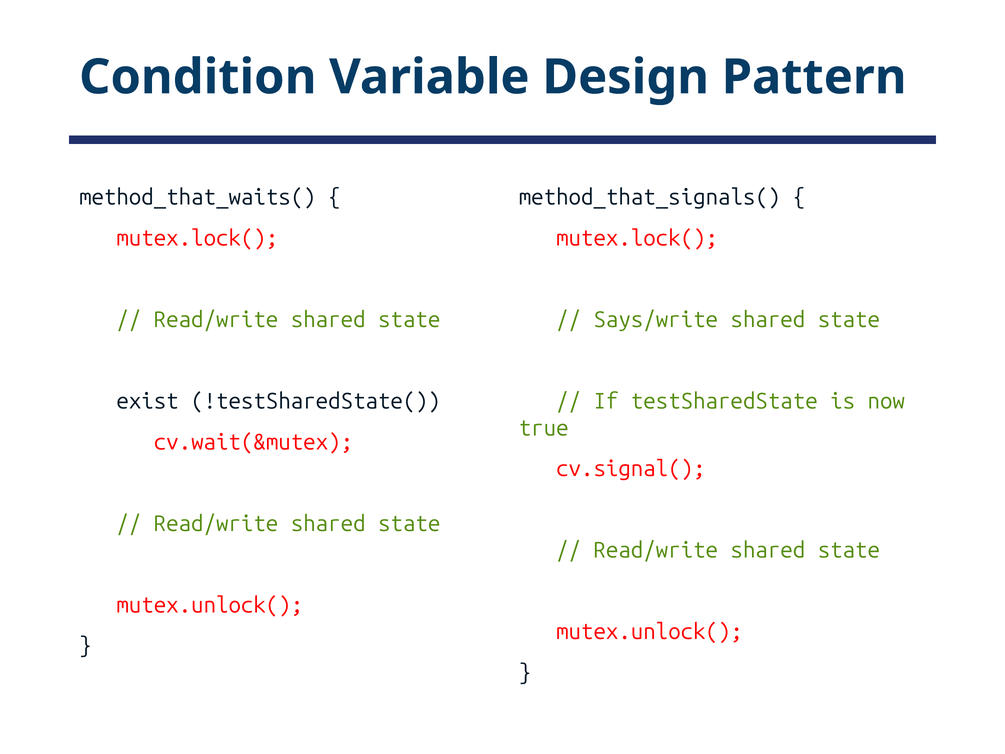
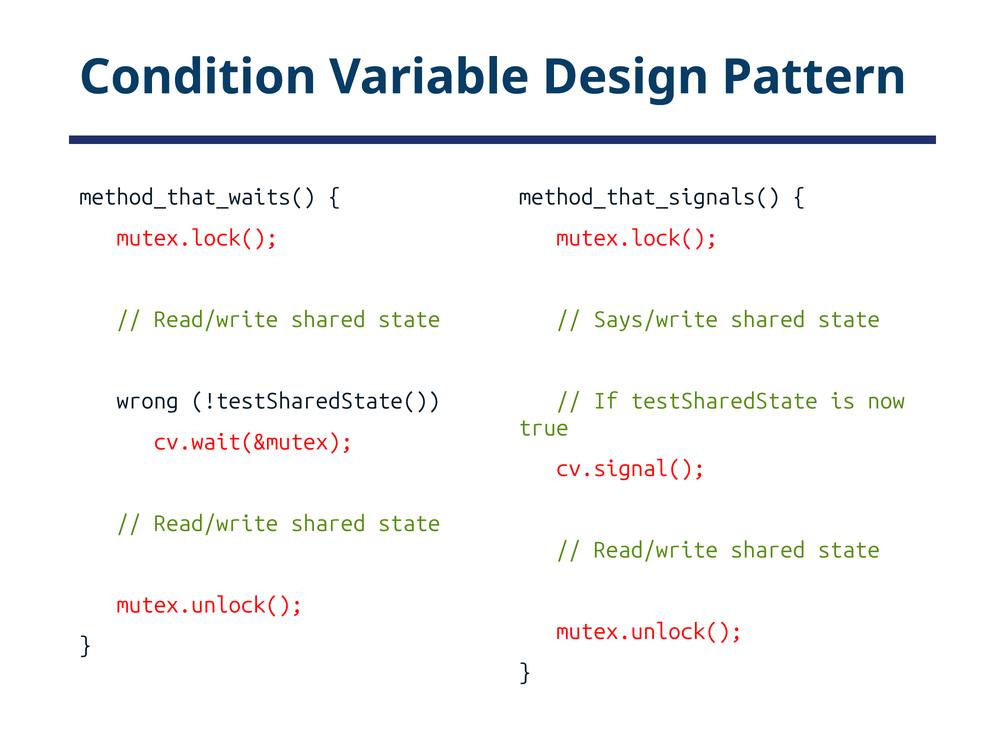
exist: exist -> wrong (148, 401)
